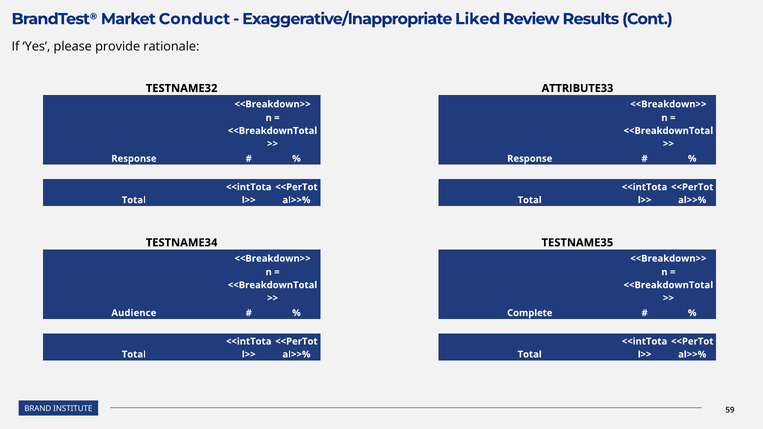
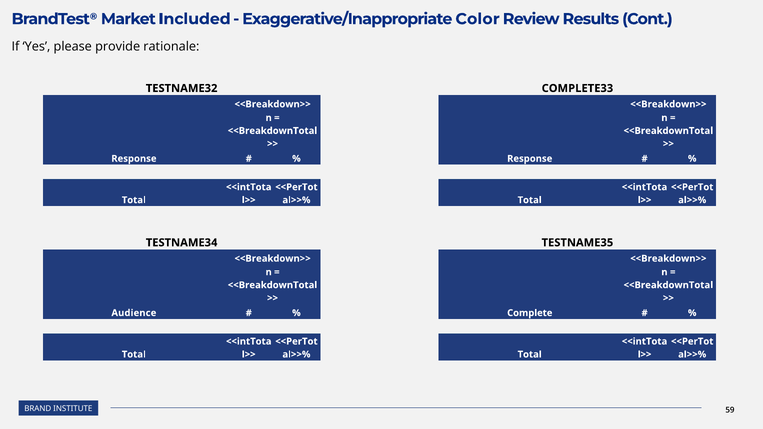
Conduct: Conduct -> Included (195, 19)
Liked: Liked -> Color (478, 19)
ATTRIBUTE33: ATTRIBUTE33 -> COMPLETE33 (577, 88)
